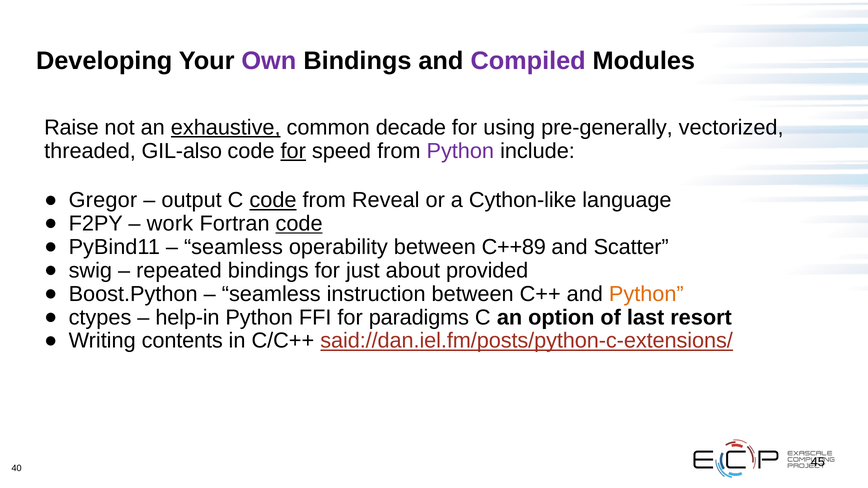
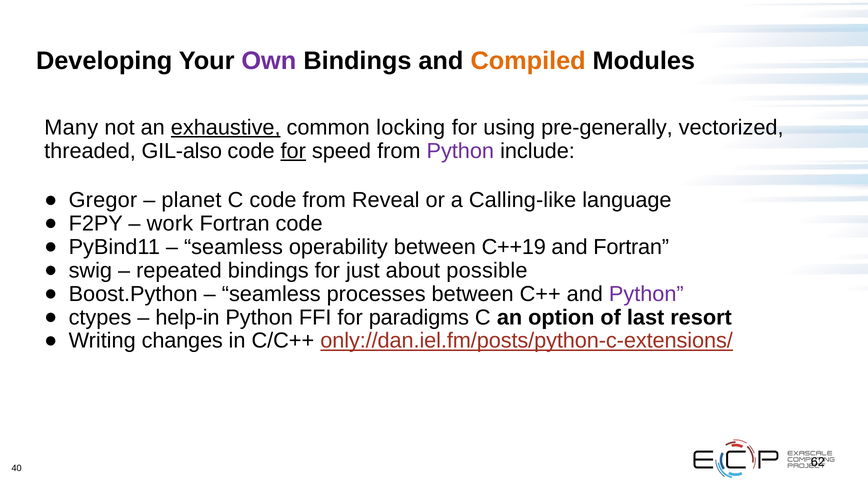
Compiled colour: purple -> orange (528, 61)
Raise: Raise -> Many (71, 128)
decade: decade -> locking (411, 128)
output: output -> planet (191, 200)
code underline: present -> none (273, 200)
Cython-like: Cython-like -> Calling-like (523, 200)
code underline: present -> none (299, 224)
C++89: C++89 -> C++19 (514, 247)
and Scatter: Scatter -> Fortran (631, 247)
provided: provided -> possible (487, 271)
instruction: instruction -> processes (376, 294)
Python colour: orange -> purple (646, 294)
contents: contents -> changes (182, 341)
said://dan.iel.fm/posts/python-c-extensions/: said://dan.iel.fm/posts/python-c-extensions/ -> only://dan.iel.fm/posts/python-c-extensions/ (527, 341)
45: 45 -> 62 (818, 462)
